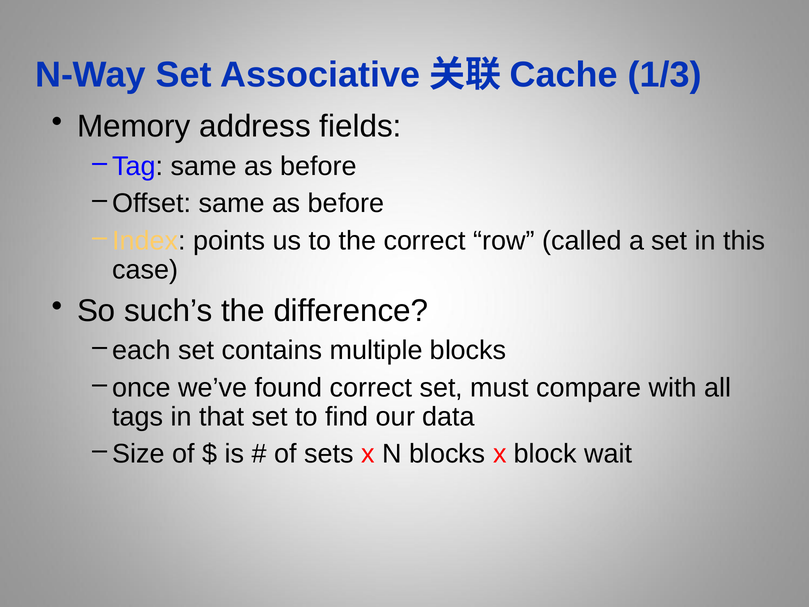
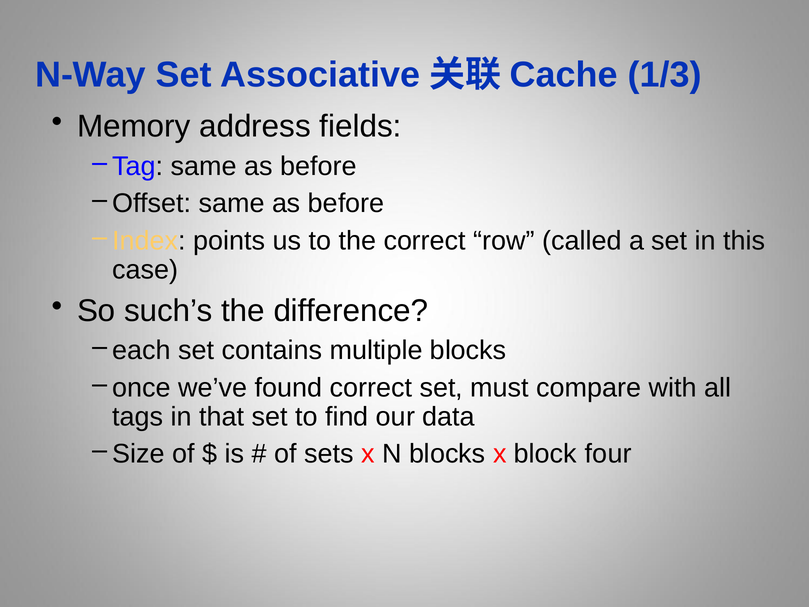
wait: wait -> four (608, 454)
